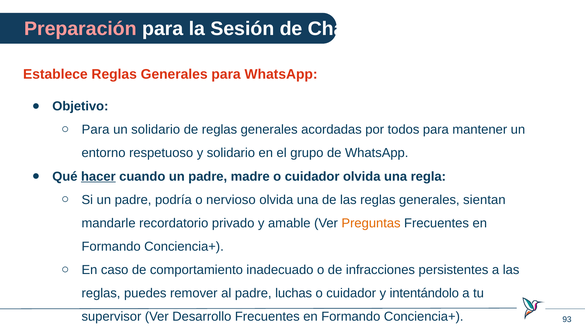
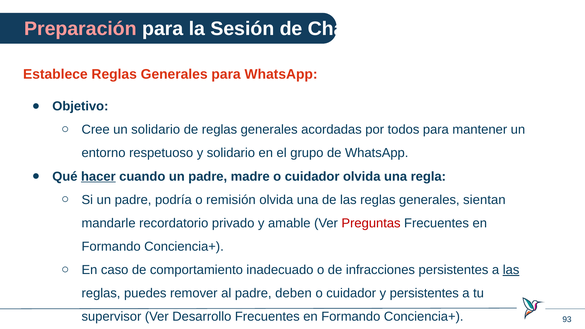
Para: Para -> Cree (96, 130)
nervioso: nervioso -> remisión (231, 200)
Preguntas colour: orange -> red (371, 223)
las underline: none -> present (511, 270)
luchas: luchas -> deben (293, 293)
y intentándolo: intentándolo -> persistentes (424, 293)
